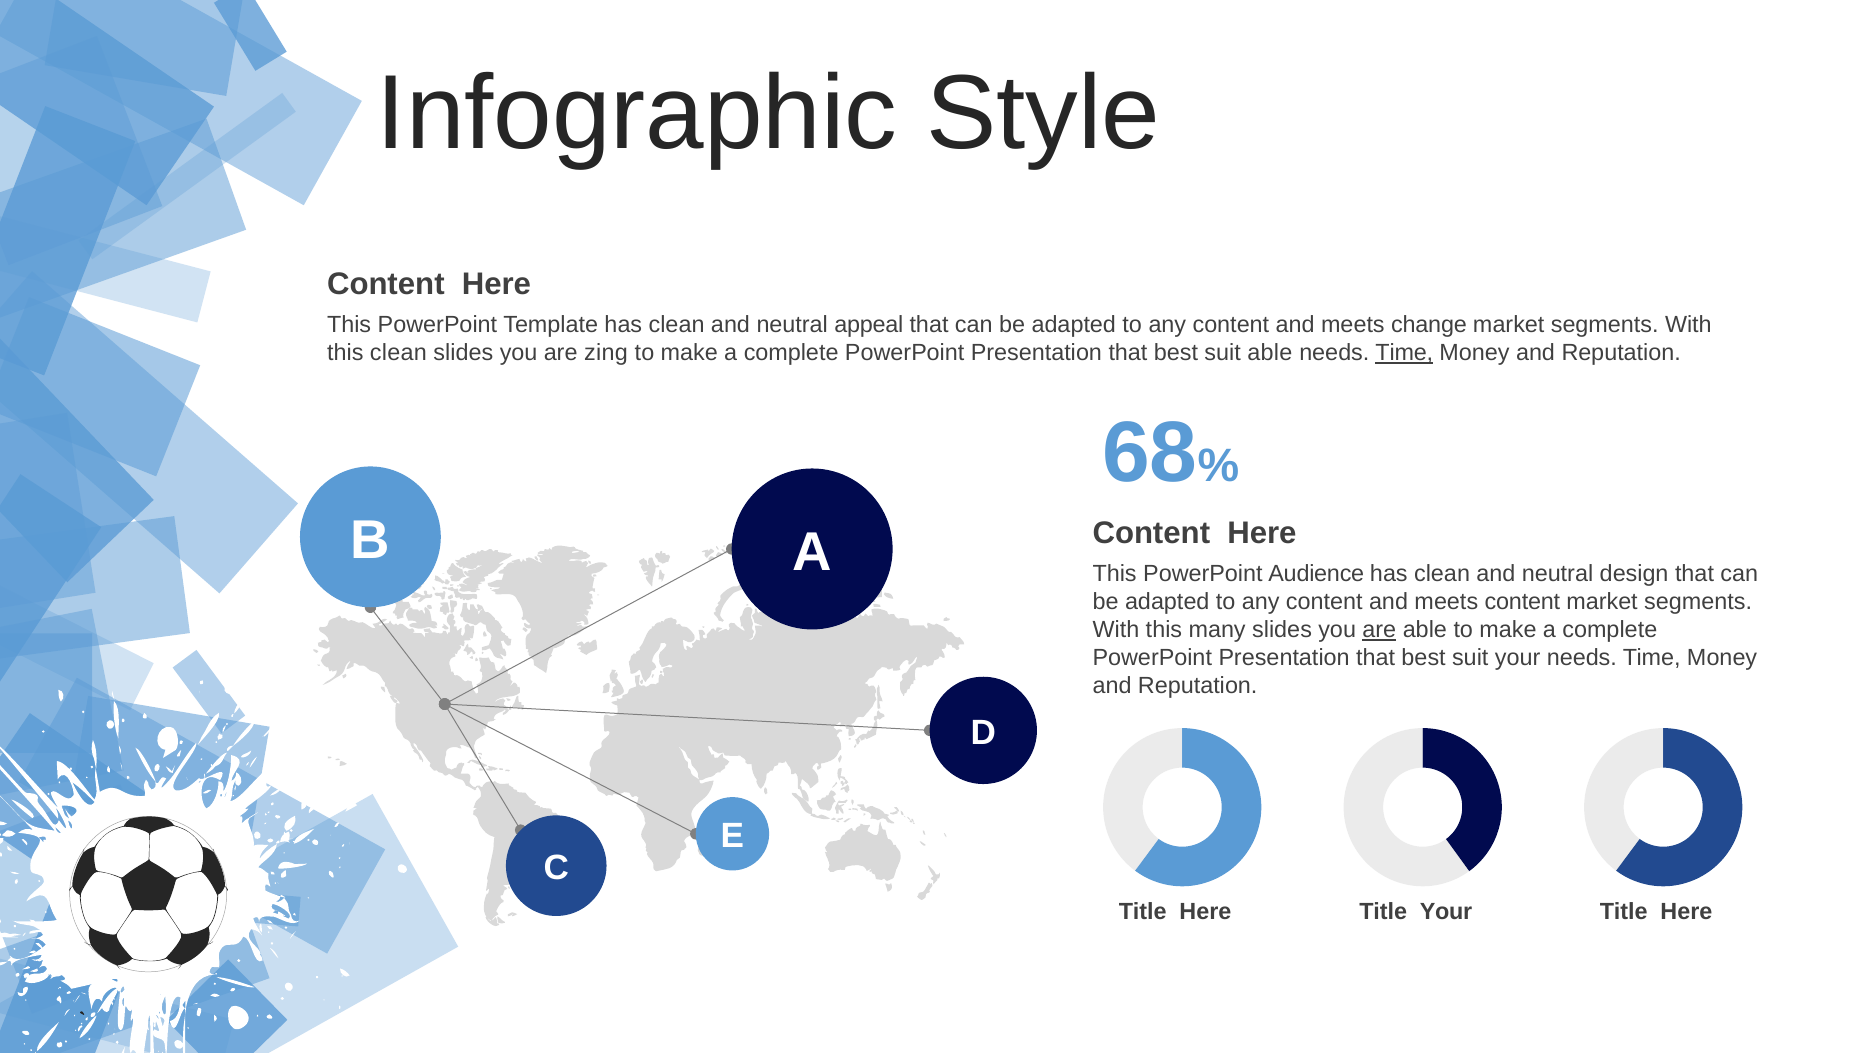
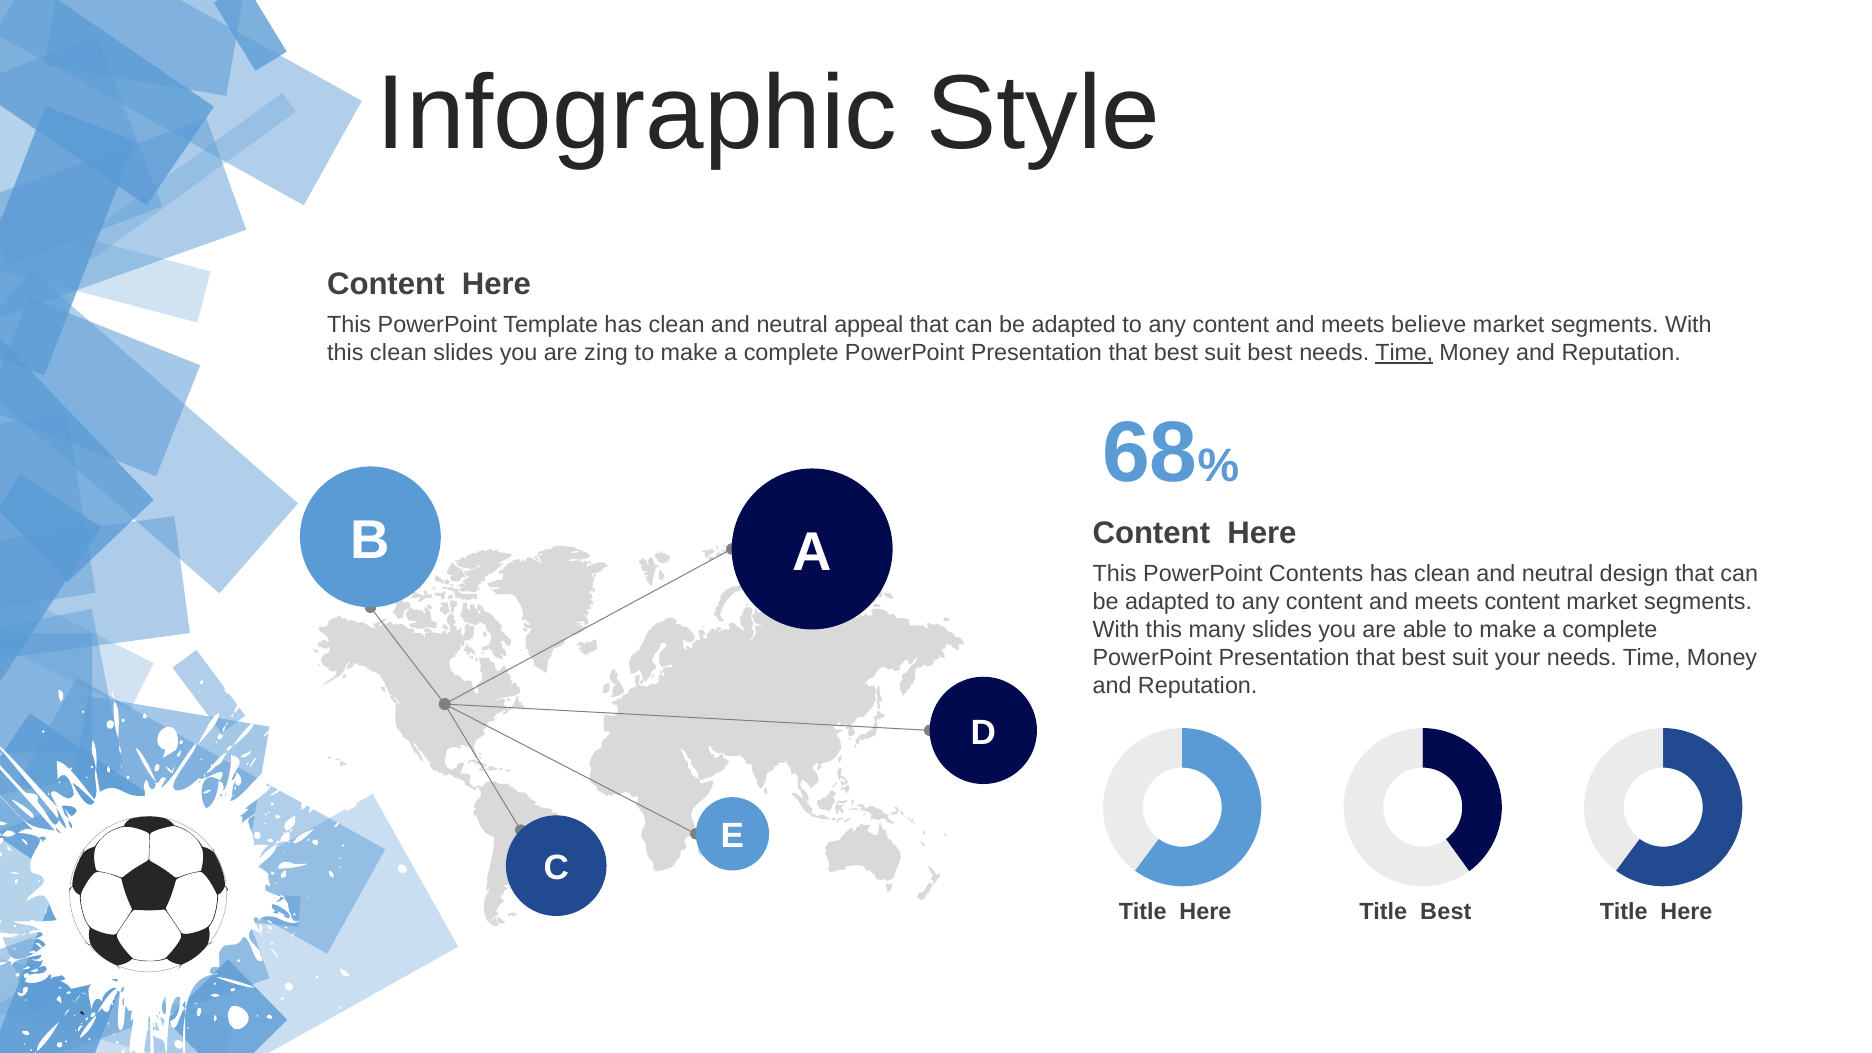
change: change -> believe (1429, 325)
suit able: able -> best (1270, 353)
Audience: Audience -> Contents (1316, 574)
are underline: present -> none (1379, 630)
Title Your: Your -> Best (1446, 912)
